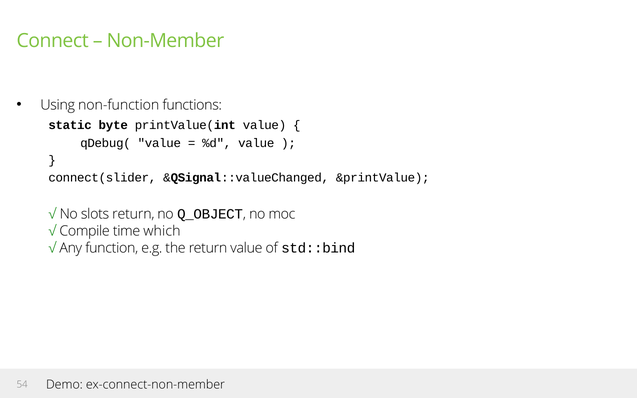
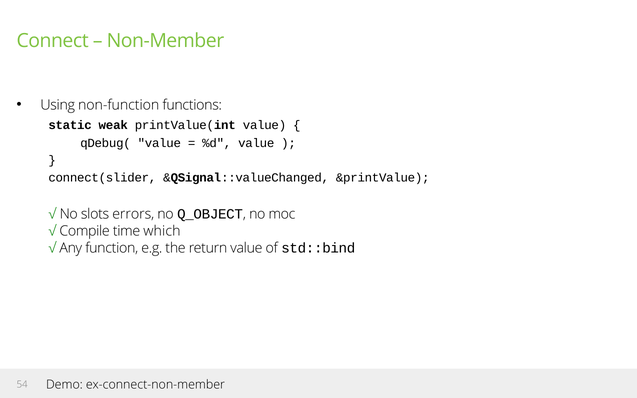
byte: byte -> weak (113, 125)
slots return: return -> errors (133, 214)
